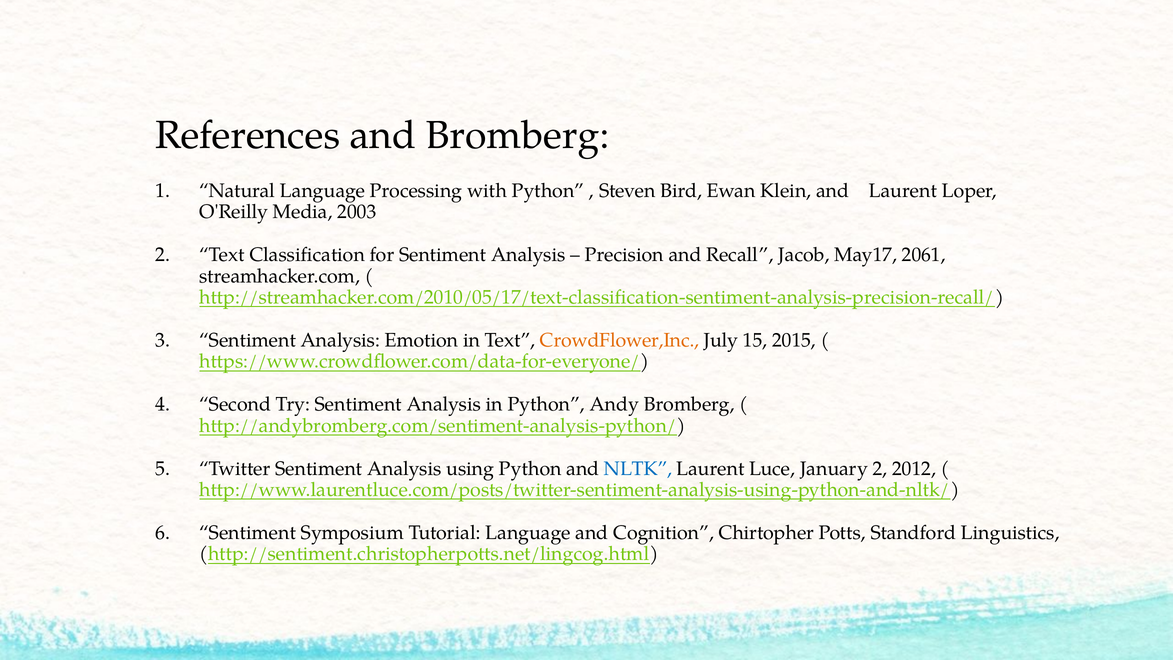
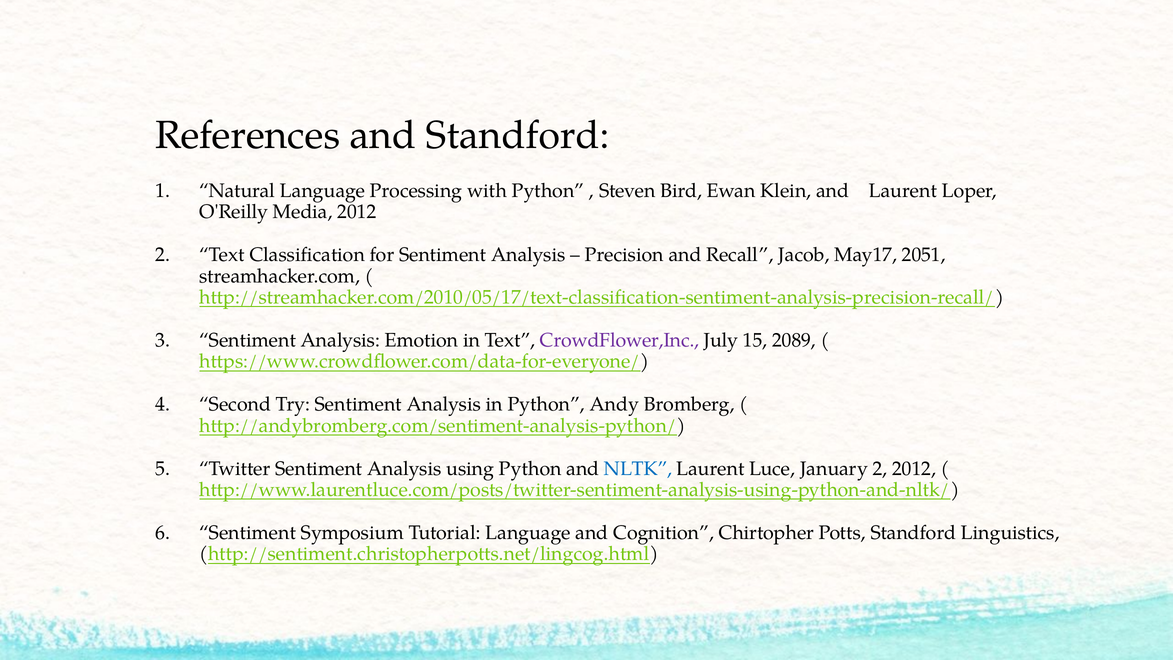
and Bromberg: Bromberg -> Standford (518, 136)
Media 2003: 2003 -> 2012 (357, 212)
2061: 2061 -> 2051 (924, 255)
CrowdFlower,Inc colour: orange -> purple (620, 340)
2015: 2015 -> 2089 (794, 340)
